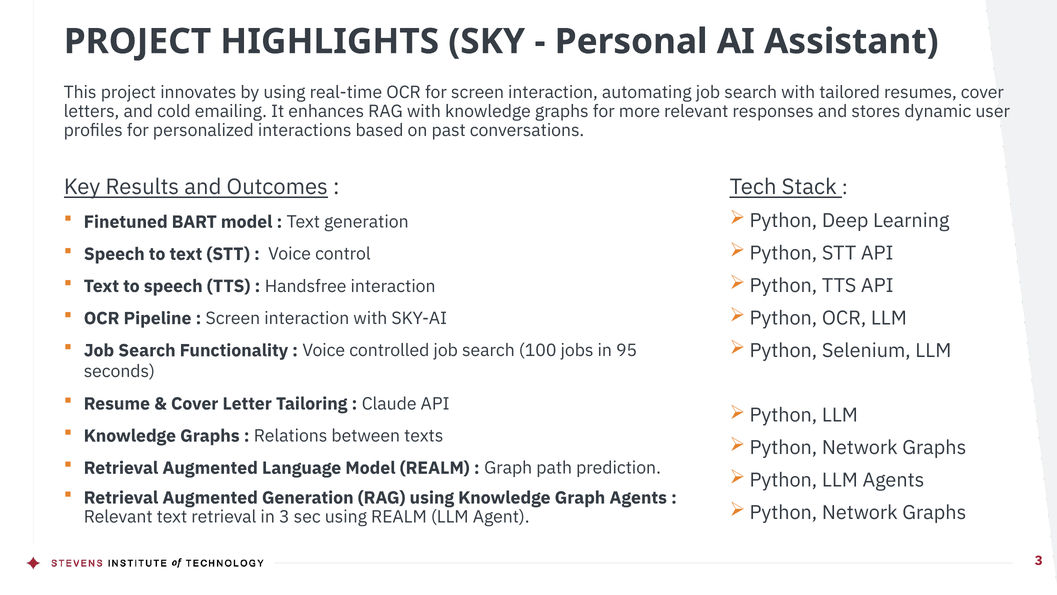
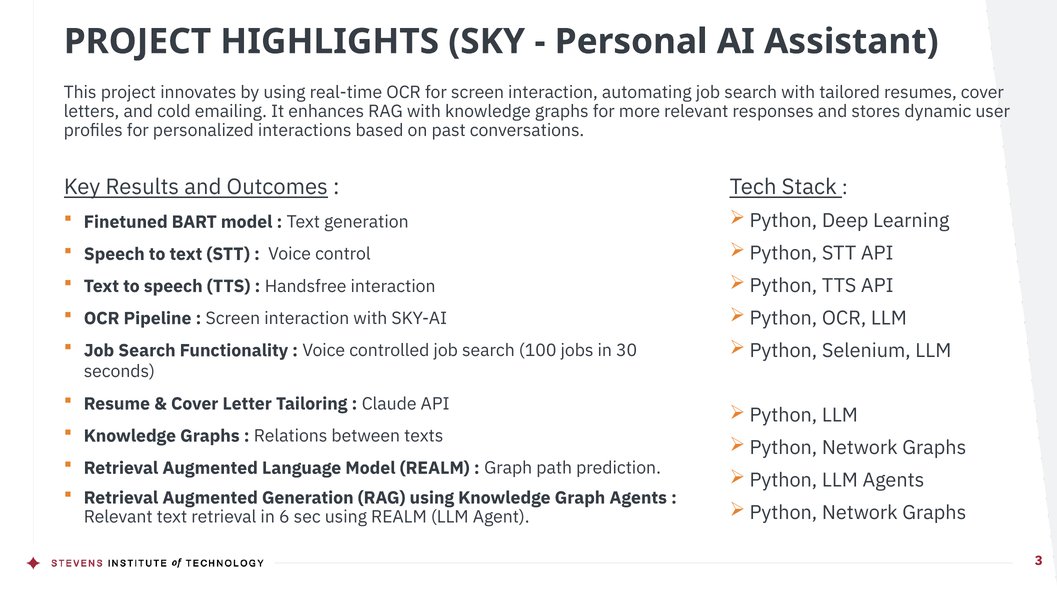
95: 95 -> 30 (627, 350)
in 3: 3 -> 6 (284, 516)
